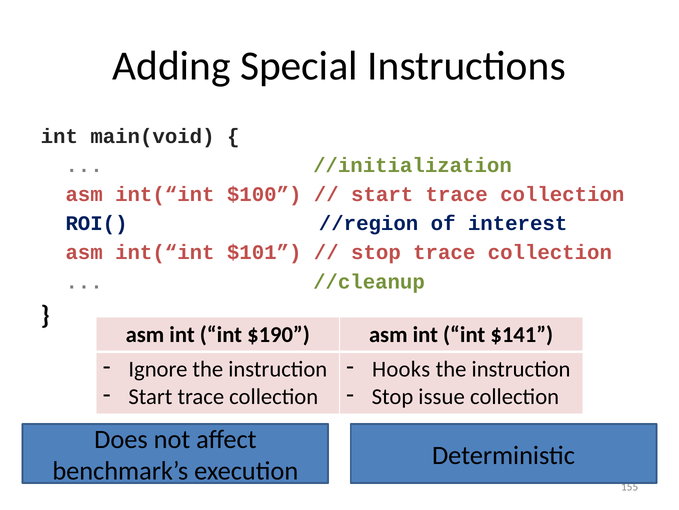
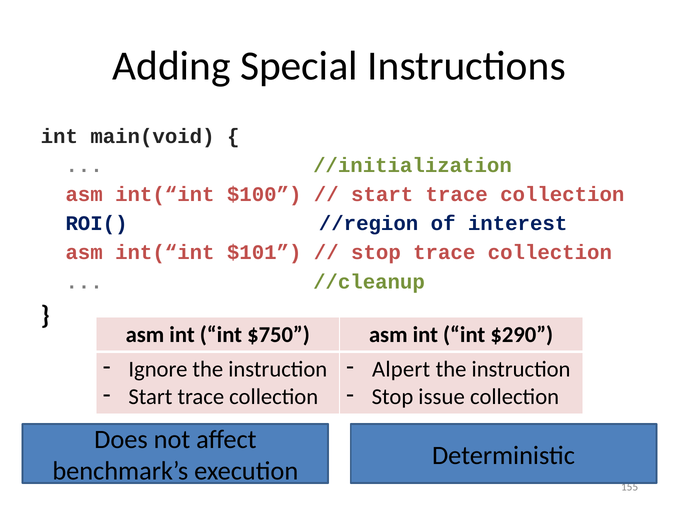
$190: $190 -> $750 (279, 334)
$141: $141 -> $290 (522, 334)
Hooks: Hooks -> Alpert (401, 369)
